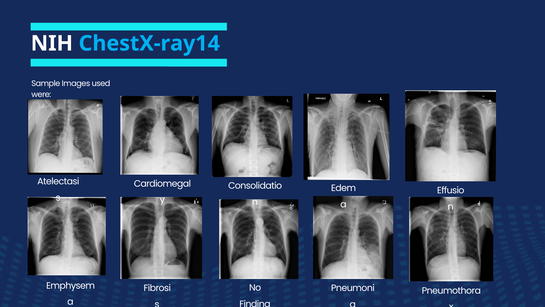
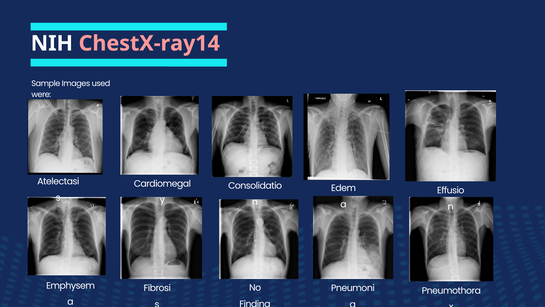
ChestX-ray14 colour: light blue -> pink (149, 43)
